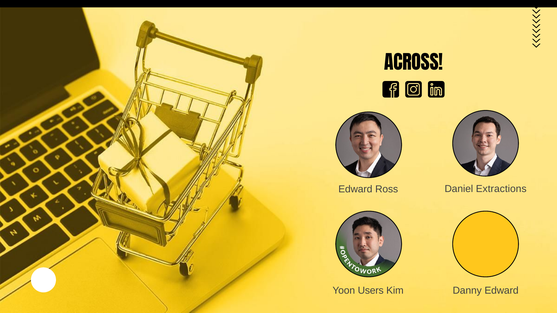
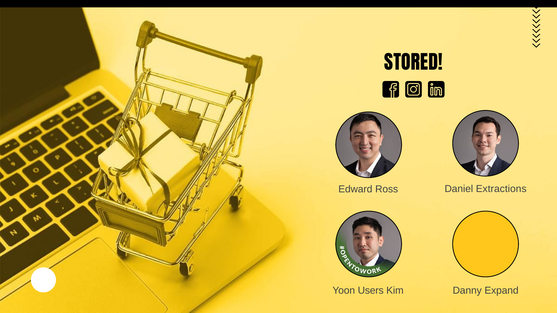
ACROSS: ACROSS -> STORED (413, 64)
Danny Edward: Edward -> Expand (502, 291)
